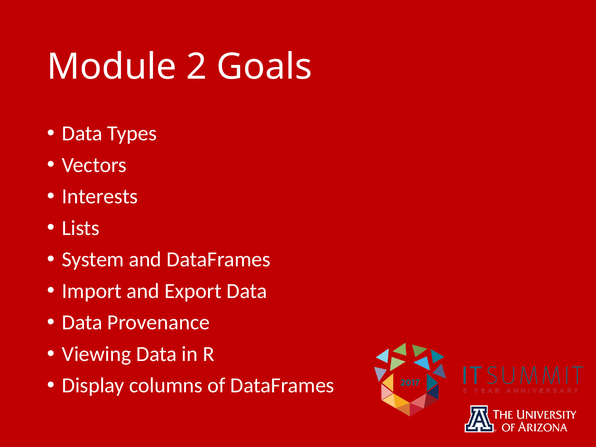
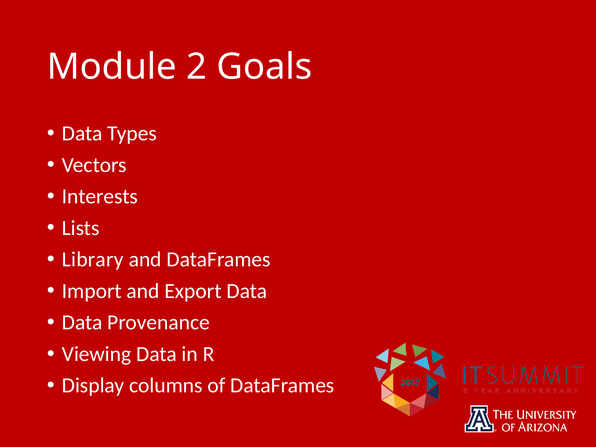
System: System -> Library (93, 260)
